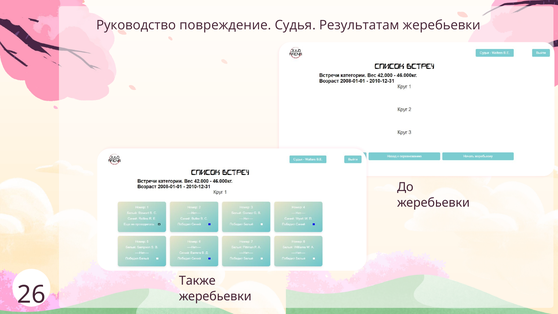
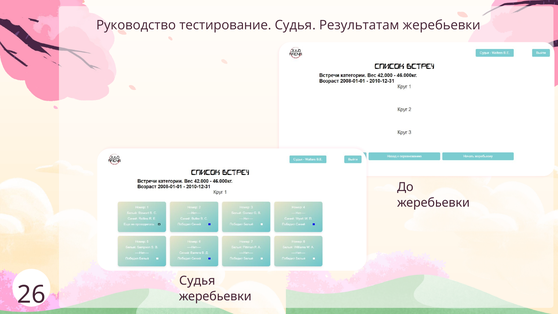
повреждение: повреждение -> тестирование (225, 25)
Также: Также -> Судья (197, 281)
